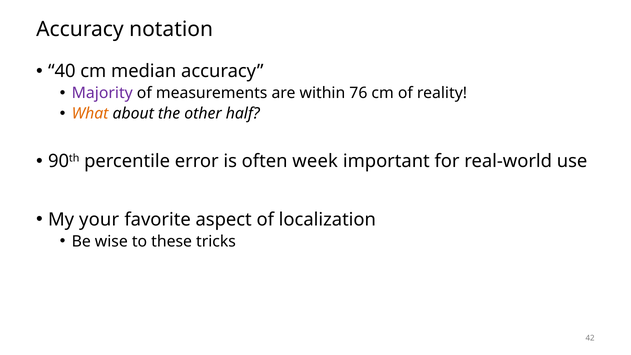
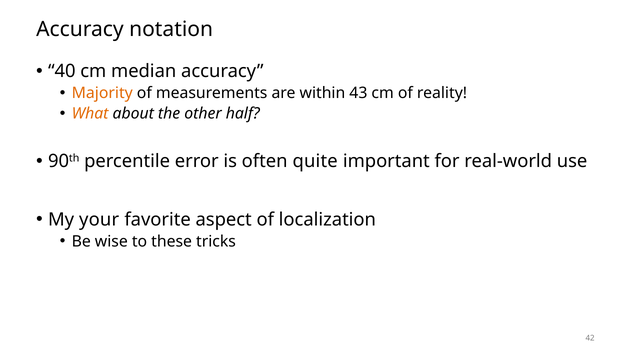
Majority colour: purple -> orange (102, 93)
76: 76 -> 43 (358, 93)
week: week -> quite (315, 161)
